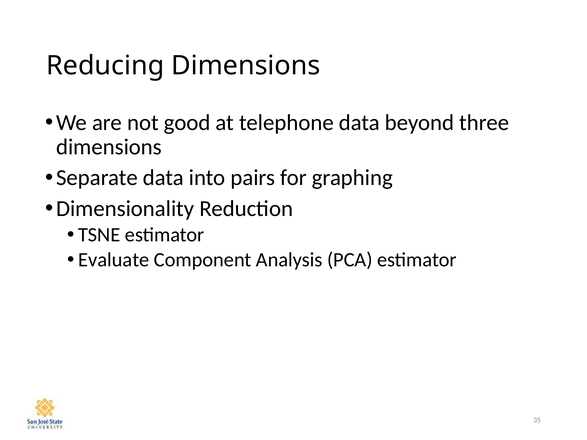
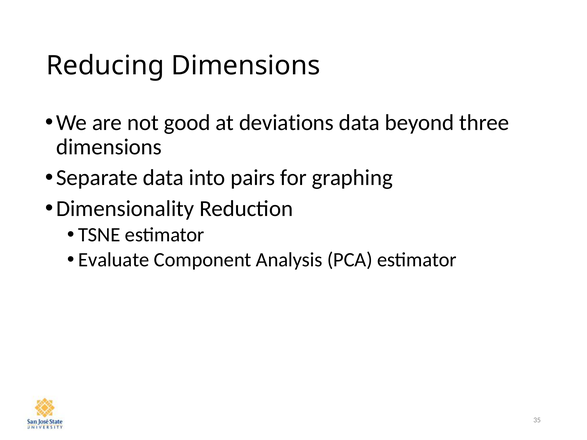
telephone: telephone -> deviations (286, 123)
